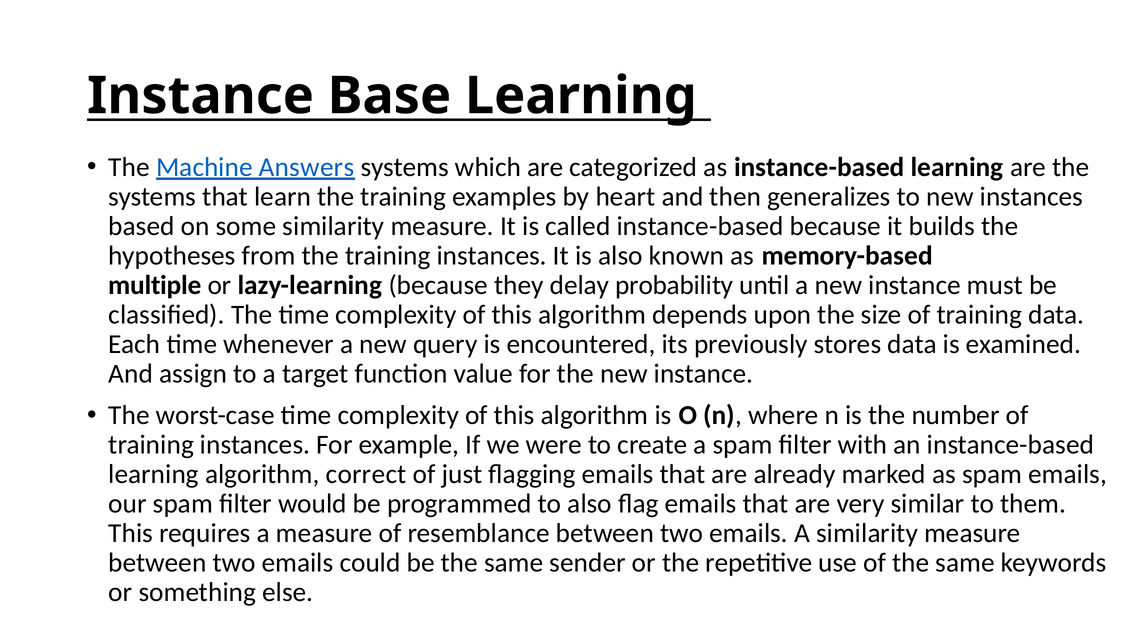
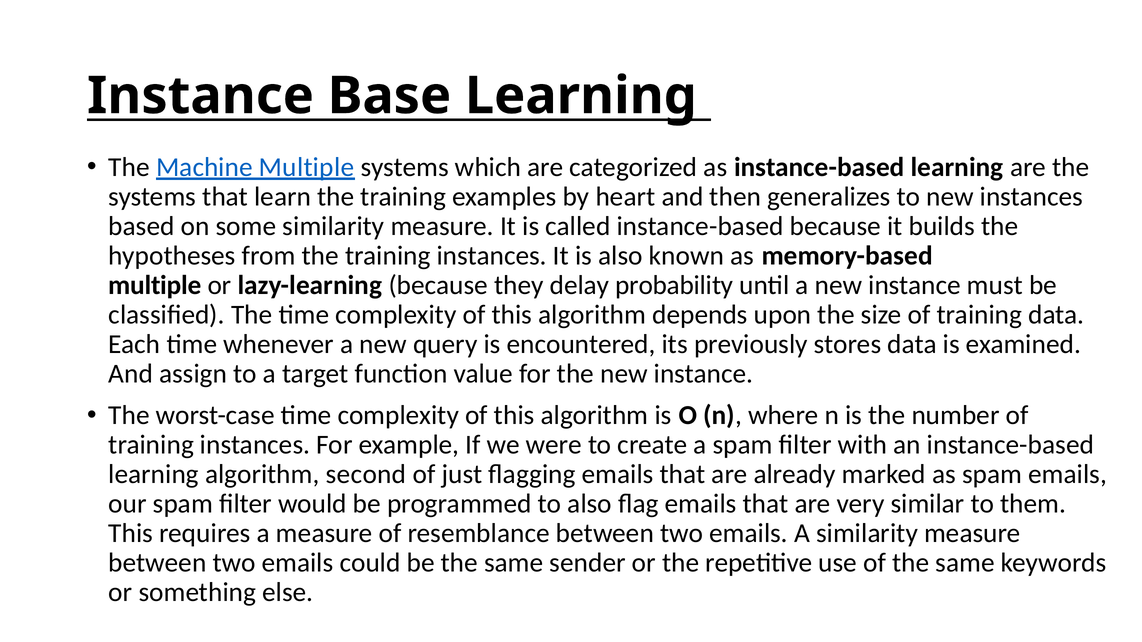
Machine Answers: Answers -> Multiple (307, 167)
correct: correct -> second (366, 475)
